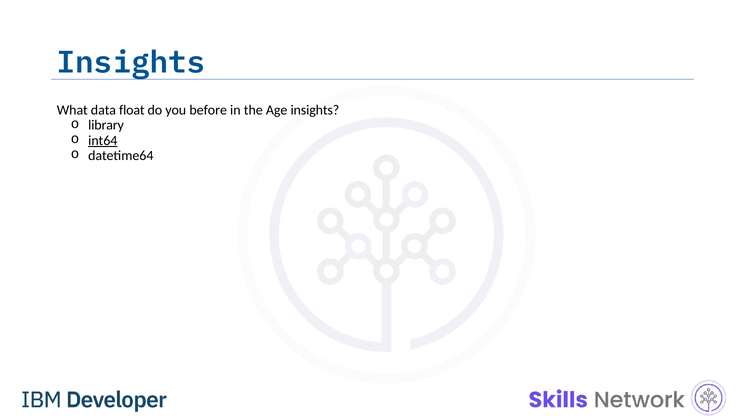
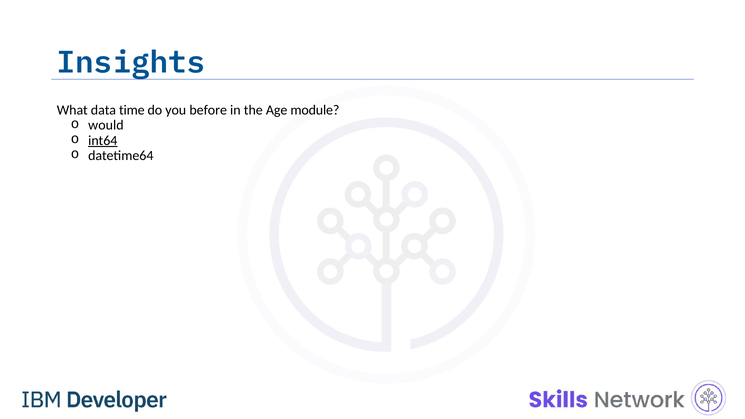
float: float -> time (132, 110)
Age insights: insights -> module (315, 110)
library: library -> would (106, 125)
